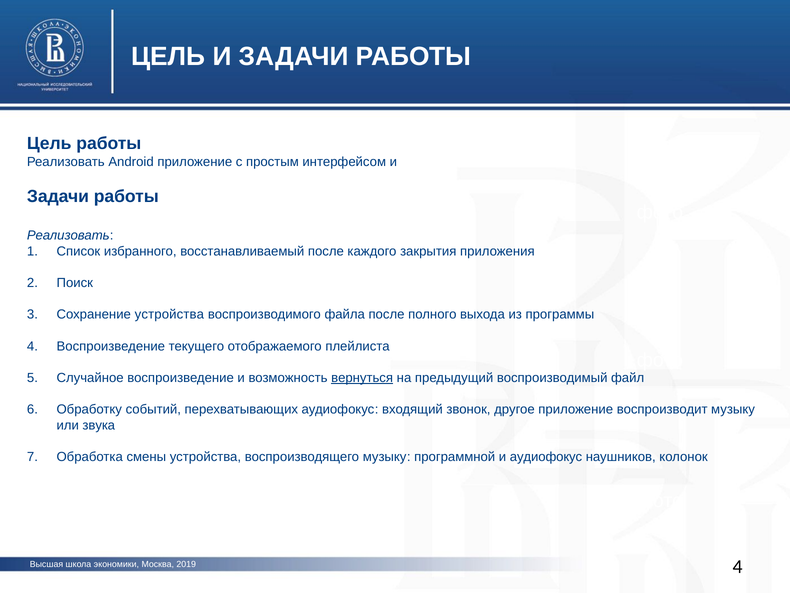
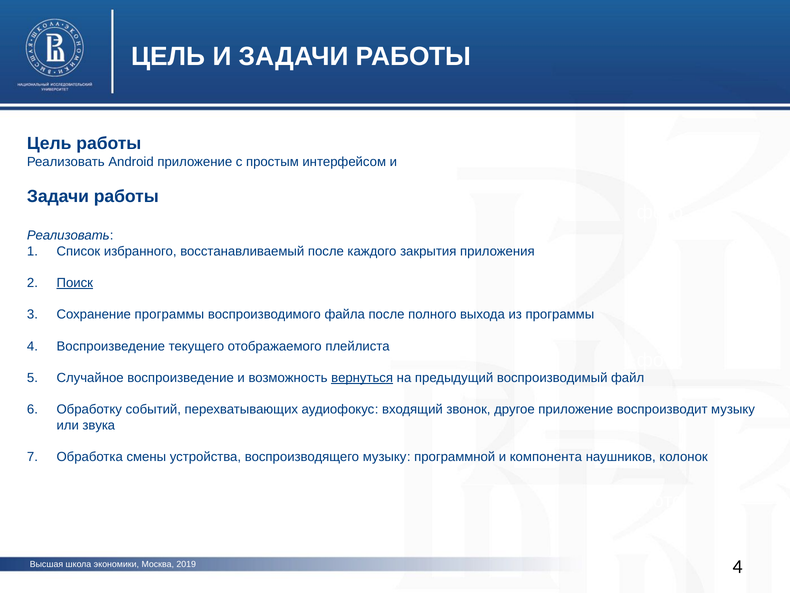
Поиск underline: none -> present (75, 283)
Сохранение устройства: устройства -> программы (169, 314)
и аудиофокус: аудиофокус -> компонента (546, 457)
